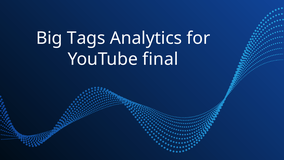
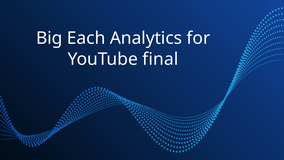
Tags: Tags -> Each (86, 38)
